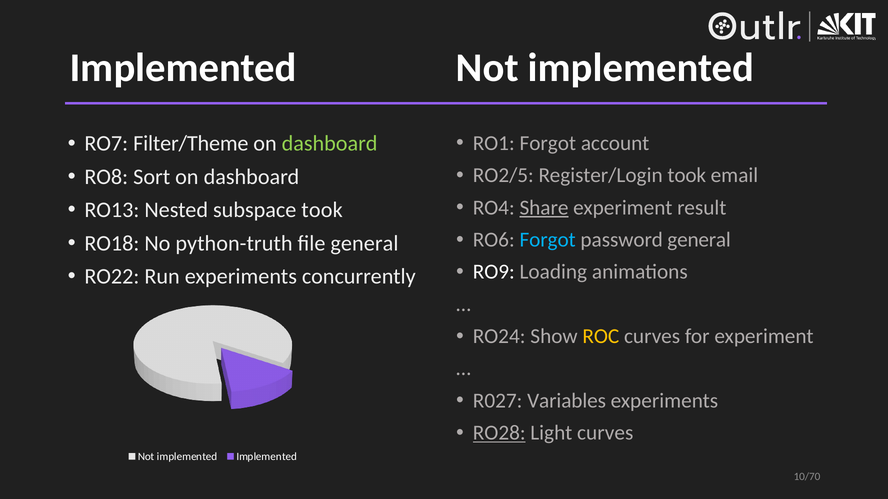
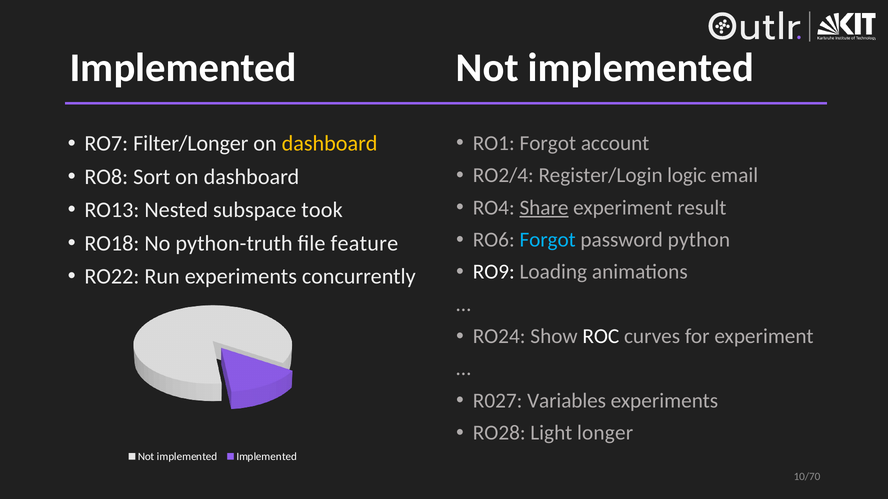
Filter/Theme: Filter/Theme -> Filter/Longer (191, 144)
dashboard colour: light green -> yellow (330, 144)
RO2/5: RO2/5 -> RO2/4 (503, 176)
Register/Login took: took -> logic (687, 176)
password general: general -> python (699, 240)
file general: general -> feature (364, 243)
ROC colour: yellow -> white (601, 337)
RO28 underline: present -> none (499, 433)
Light curves: curves -> longer (605, 433)
